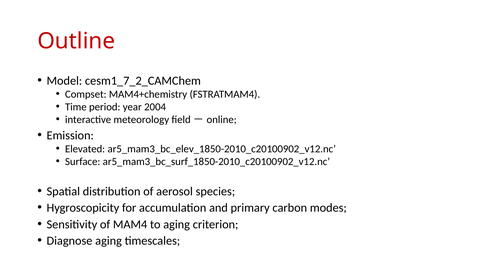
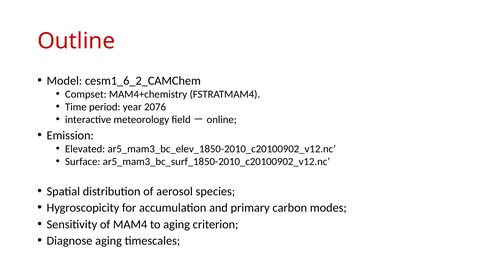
cesm1_7_2_CAMChem: cesm1_7_2_CAMChem -> cesm1_6_2_CAMChem (143, 81)
2004: 2004 -> 2076 (155, 107)
